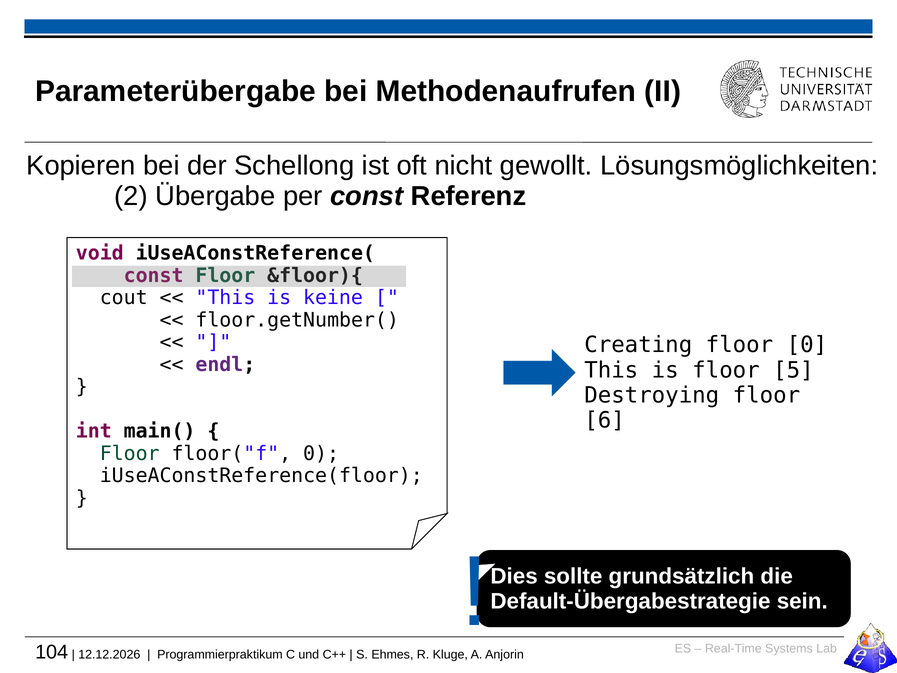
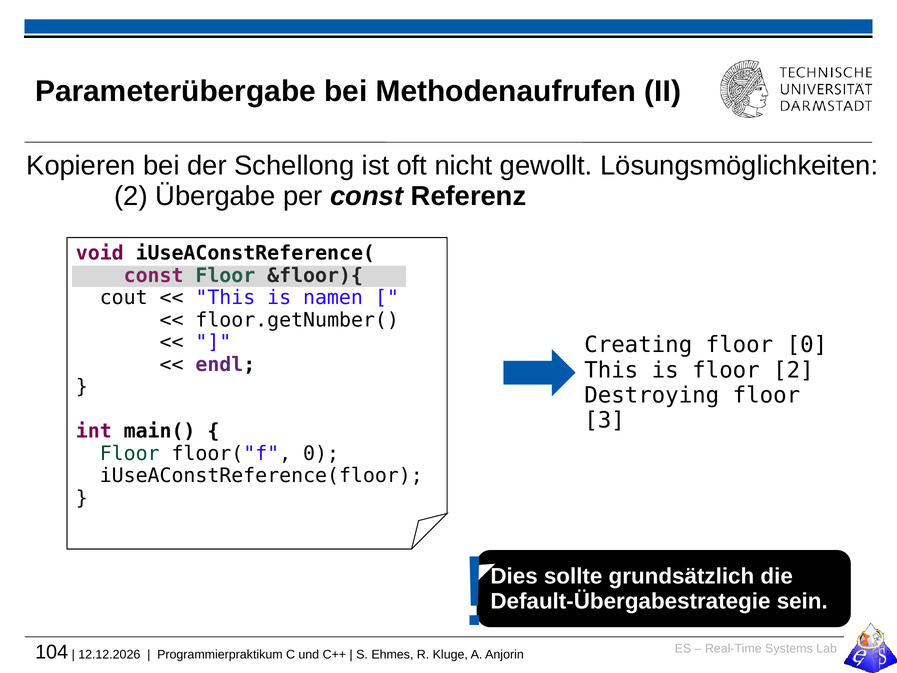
keine: keine -> namen (333, 298)
floor 5: 5 -> 2 (793, 370)
6: 6 -> 3 (605, 420)
